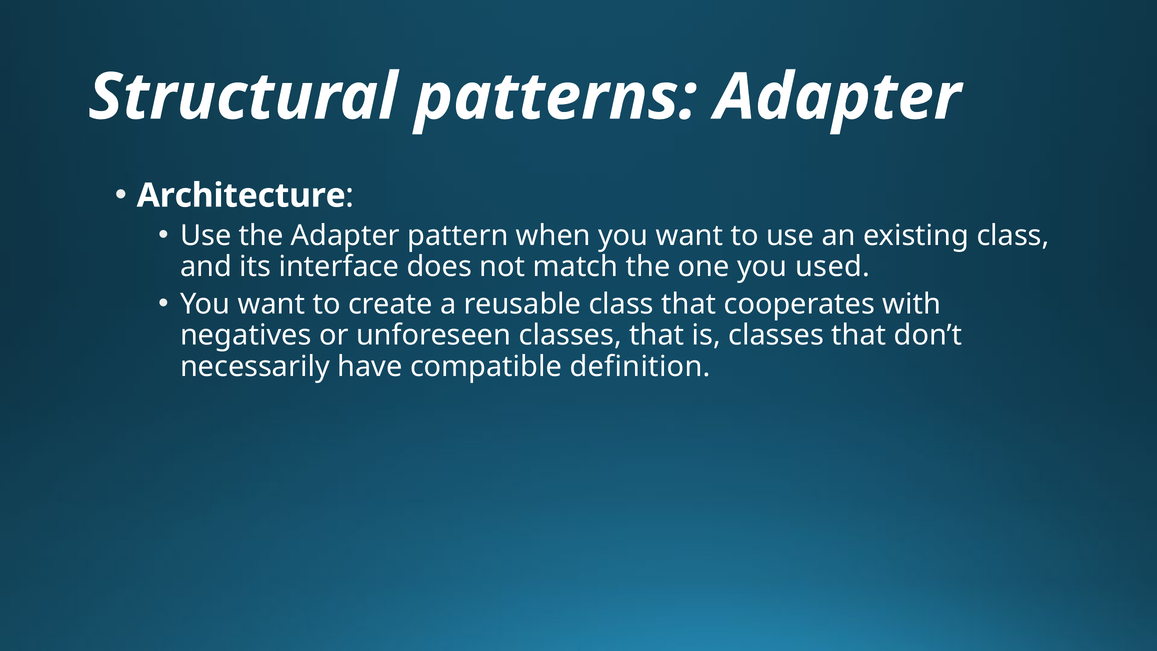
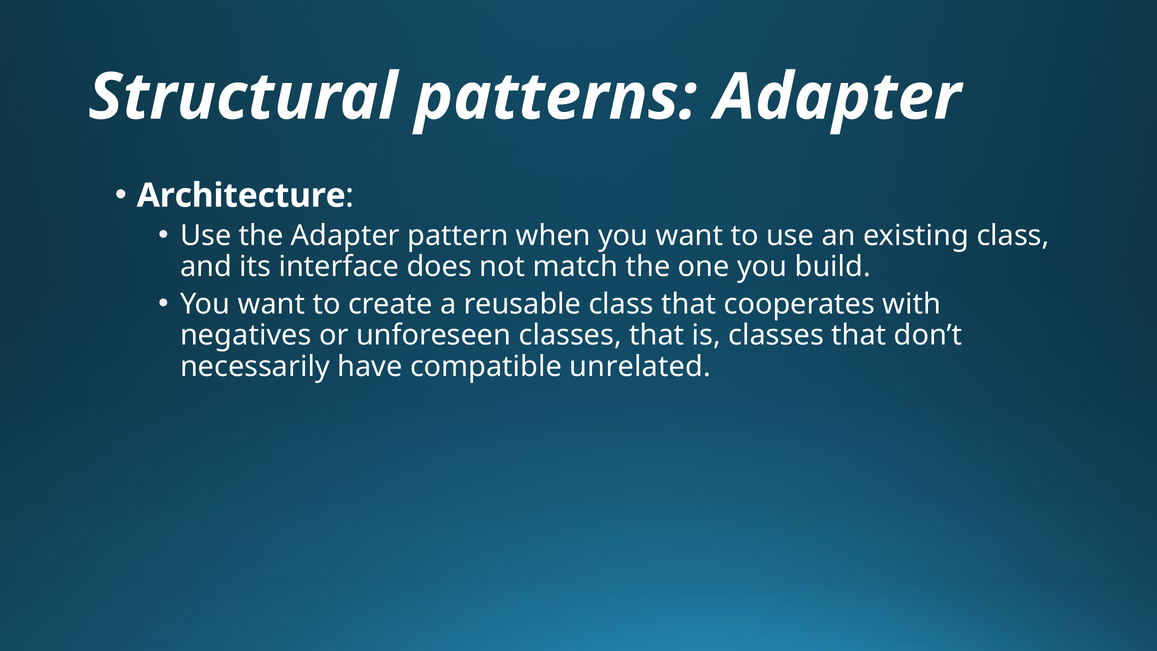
used: used -> build (833, 267)
definition: definition -> unrelated (640, 366)
